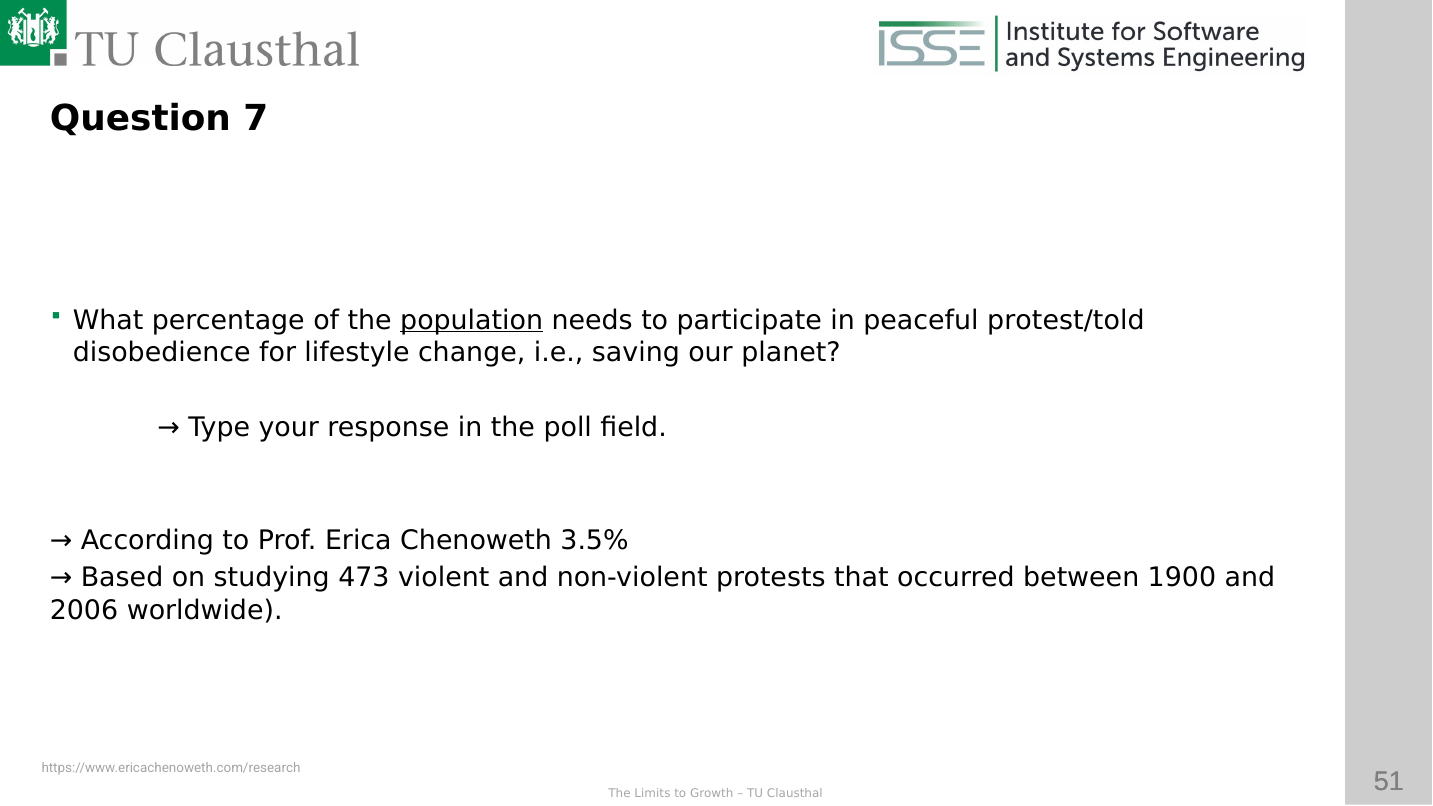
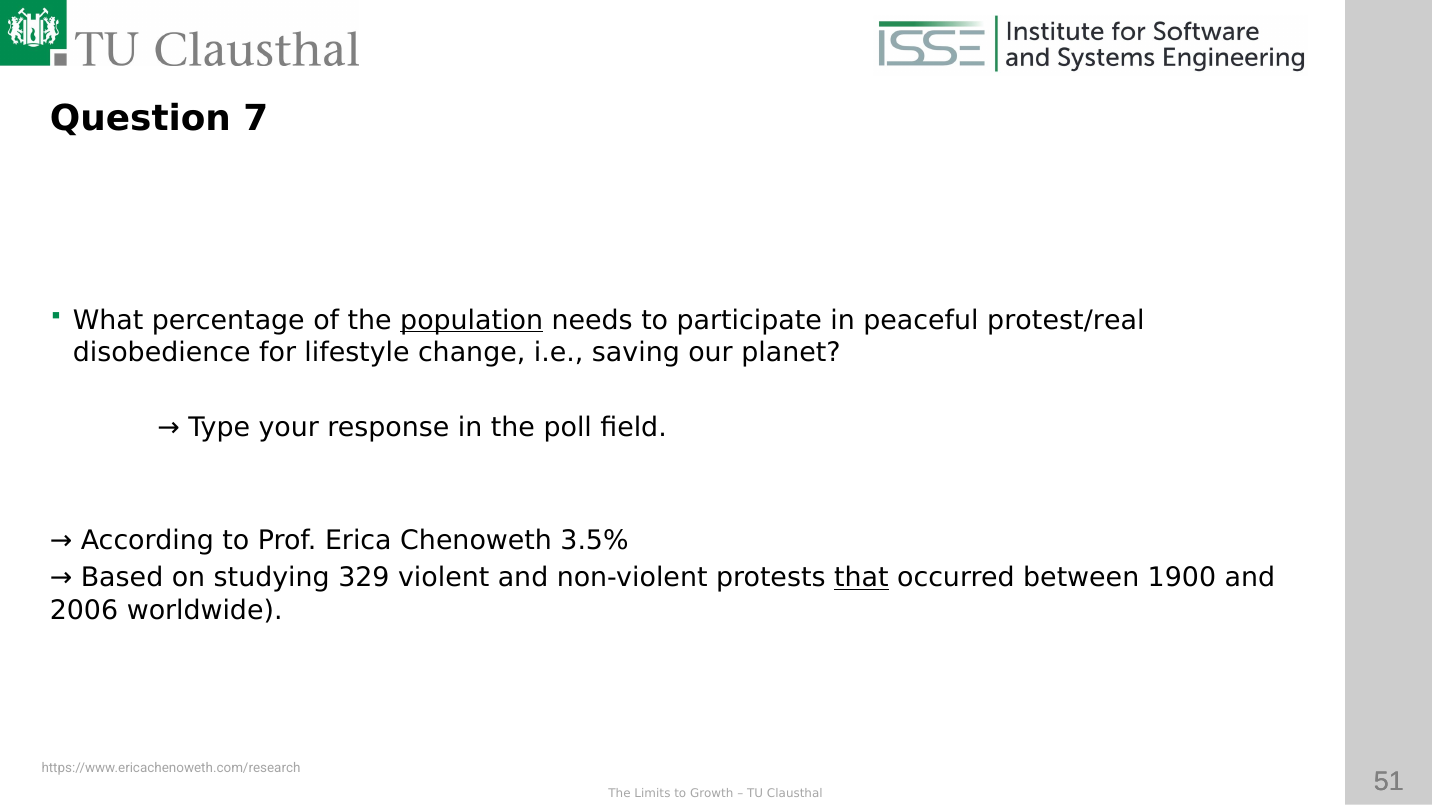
protest/told: protest/told -> protest/real (1066, 320)
473: 473 -> 329 (364, 578)
that underline: none -> present (861, 578)
